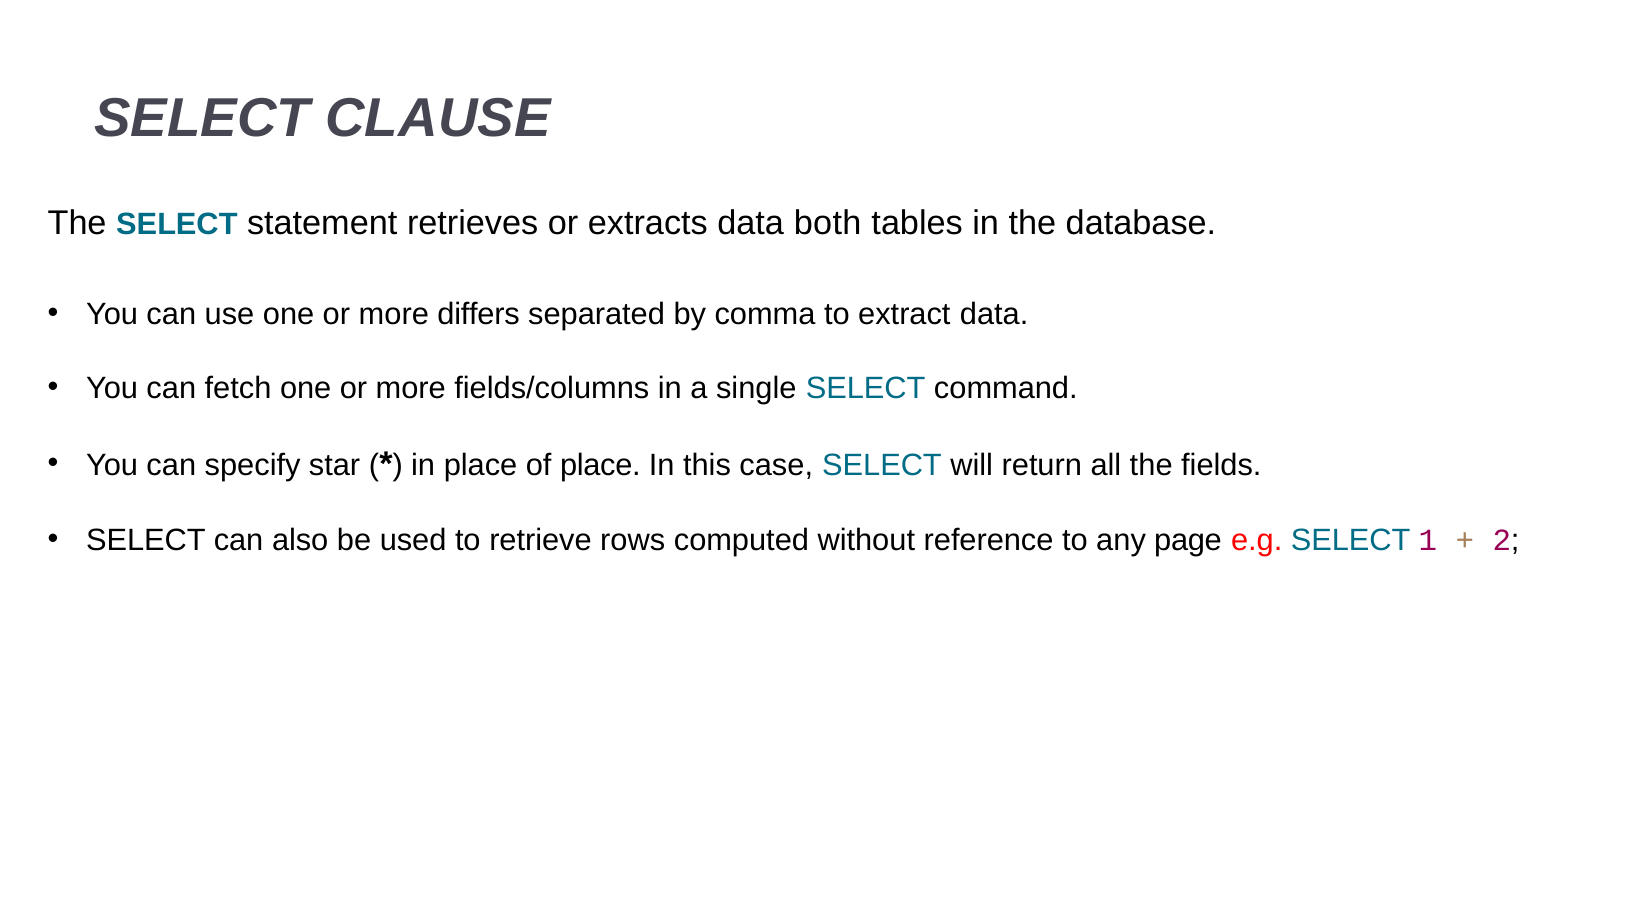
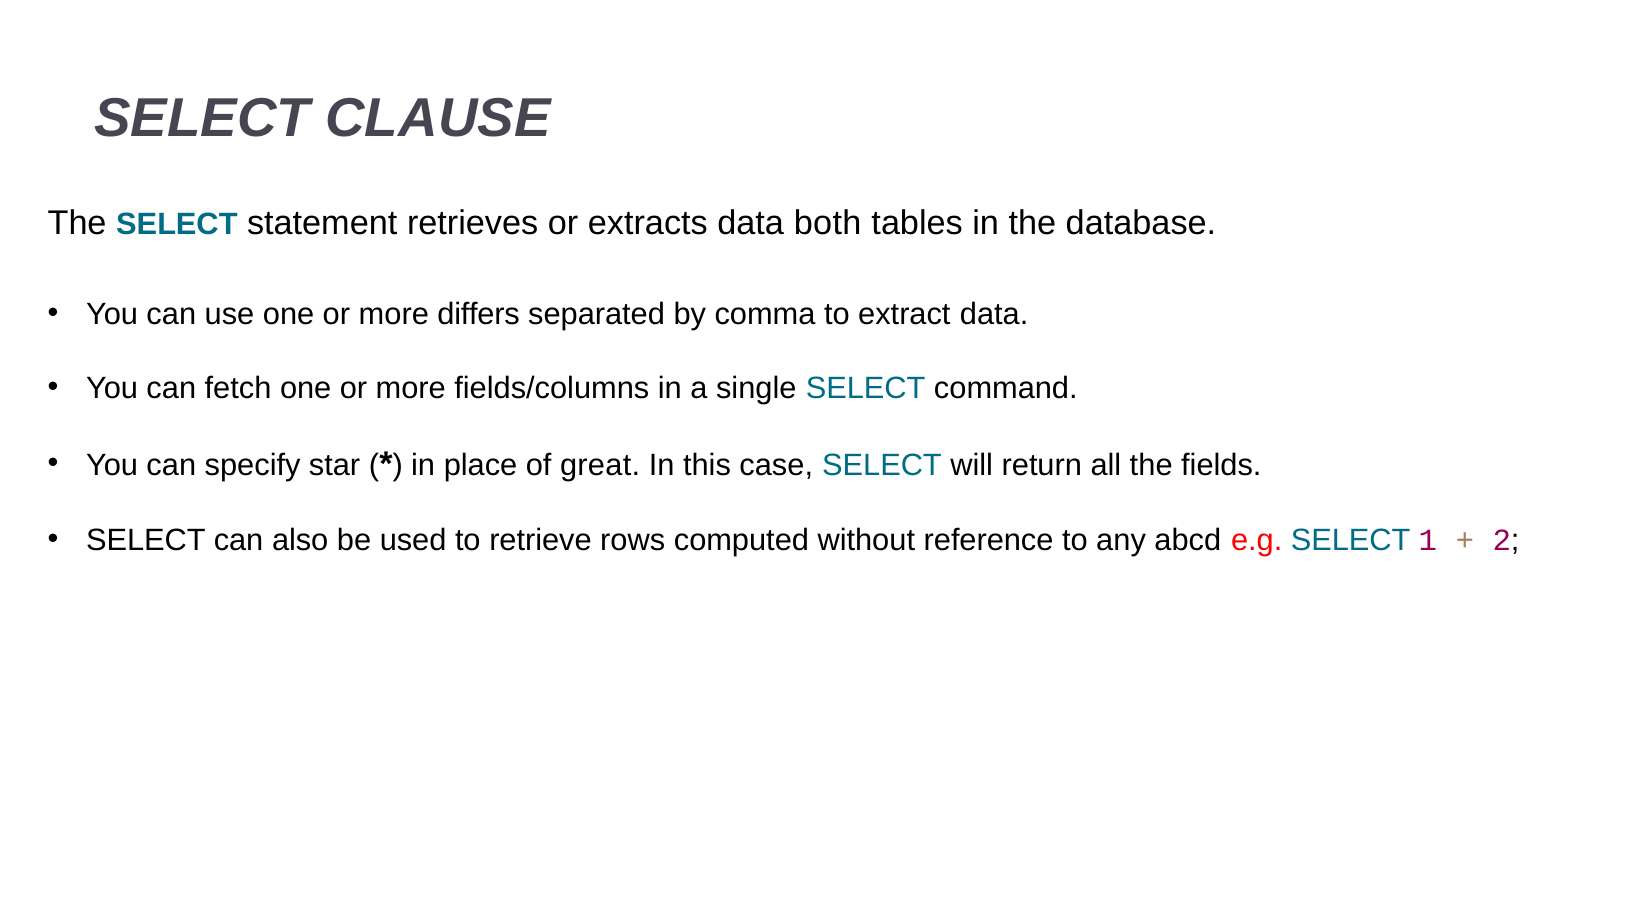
of place: place -> great (600, 465)
page: page -> abcd (1188, 540)
